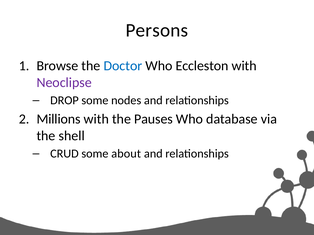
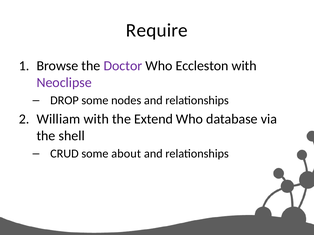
Persons: Persons -> Require (157, 30)
Doctor colour: blue -> purple (123, 66)
Millions: Millions -> William (58, 119)
Pauses: Pauses -> Extend (153, 119)
